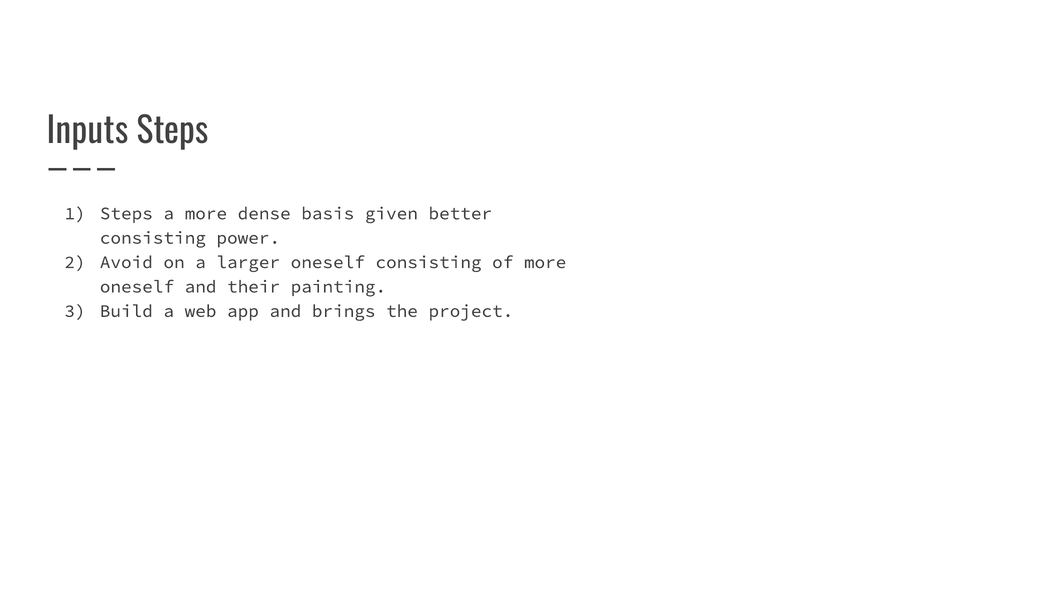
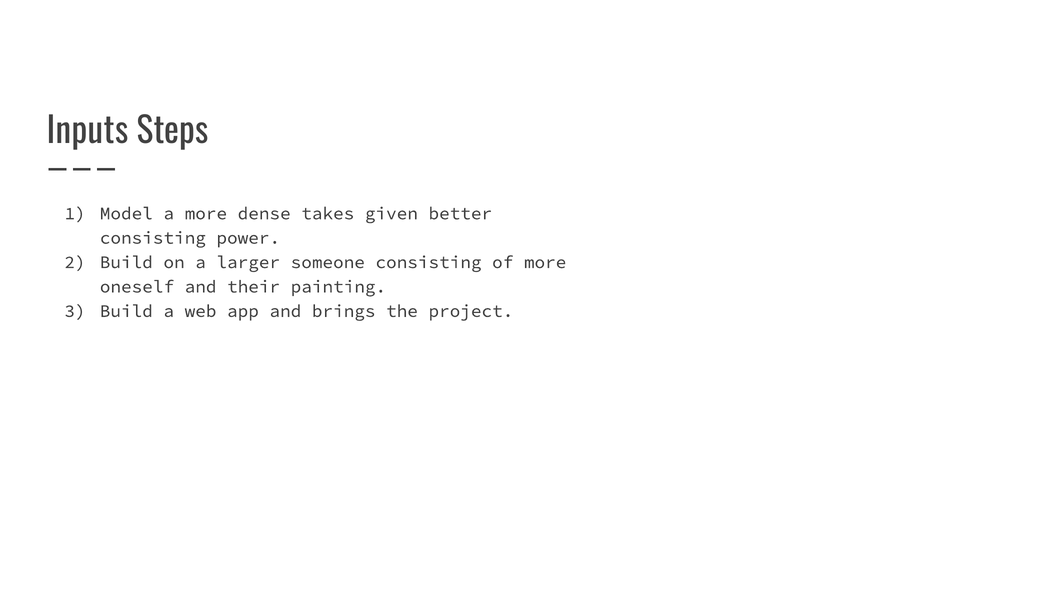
Steps: Steps -> Model (126, 213)
basis: basis -> takes (328, 213)
Avoid: Avoid -> Build (126, 262)
larger oneself: oneself -> someone (328, 262)
